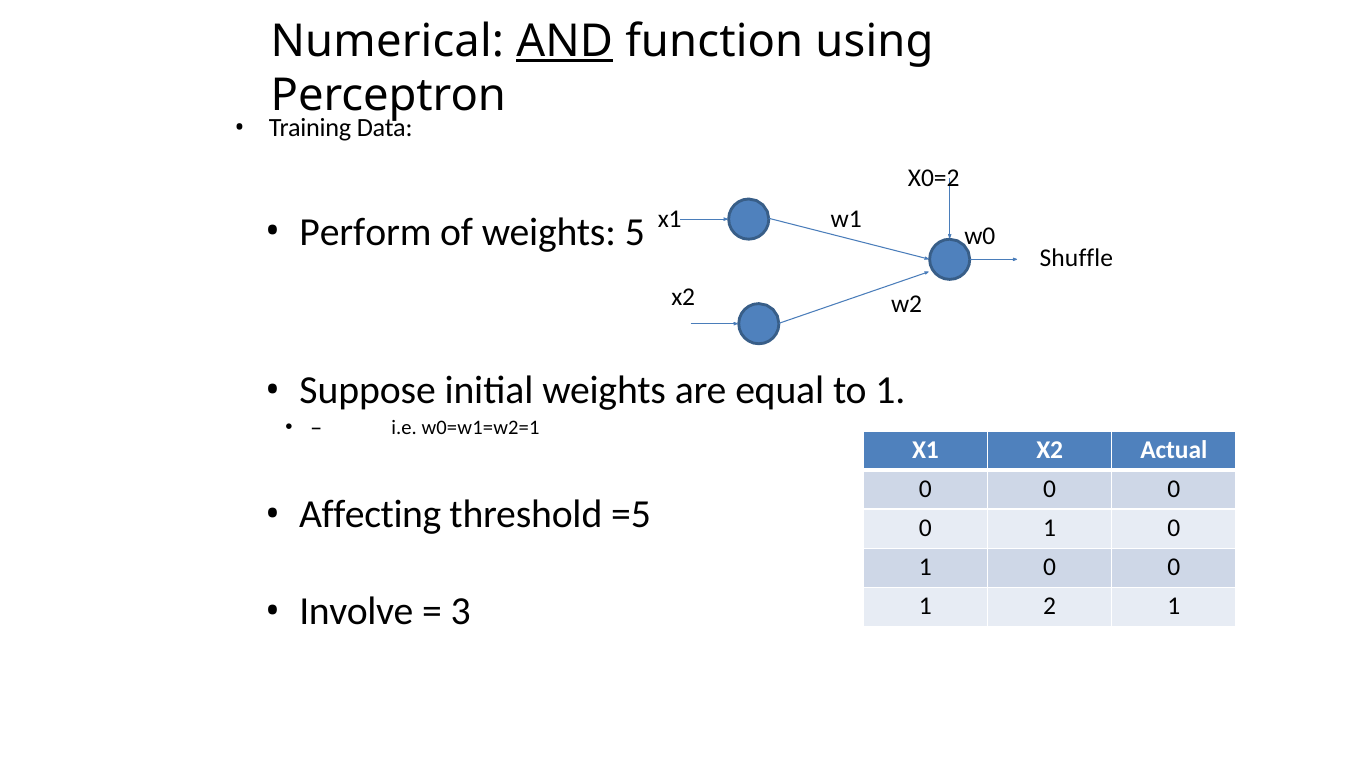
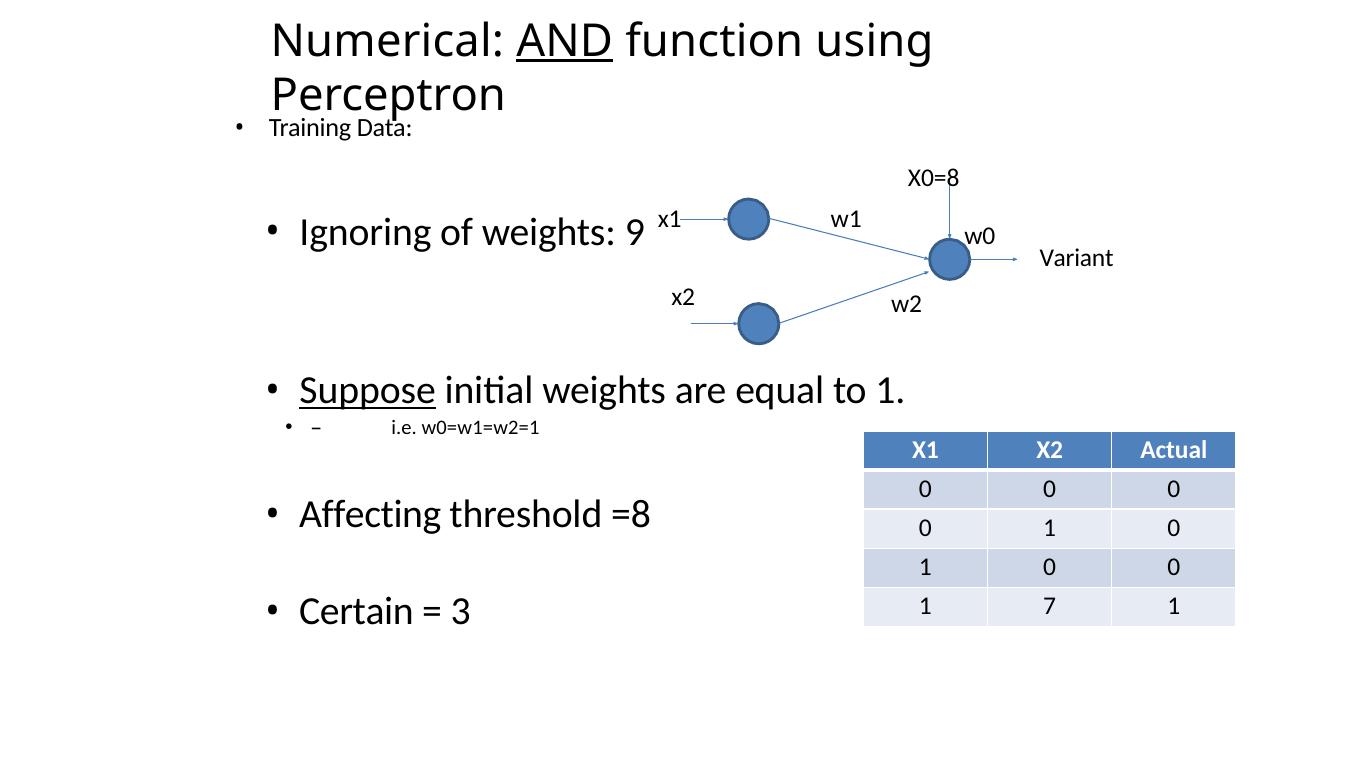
X0=2: X0=2 -> X0=8 (934, 178)
Perform: Perform -> Ignoring (365, 232)
5: 5 -> 9 (635, 232)
Shuffle: Shuffle -> Variant (1077, 258)
Suppose underline: none -> present (368, 391)
=5: =5 -> =8 (631, 514)
2: 2 -> 7 (1050, 606)
Involve: Involve -> Certain (356, 611)
